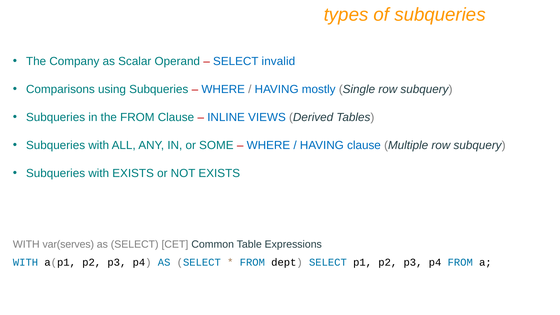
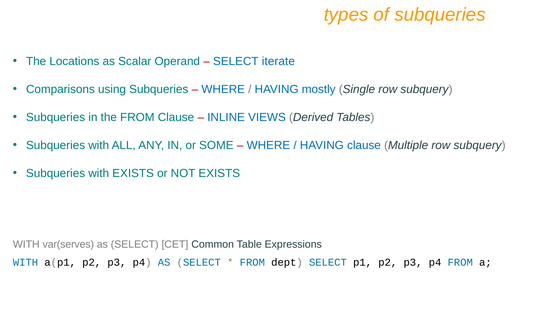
Company: Company -> Locations (74, 61)
invalid: invalid -> iterate (278, 61)
